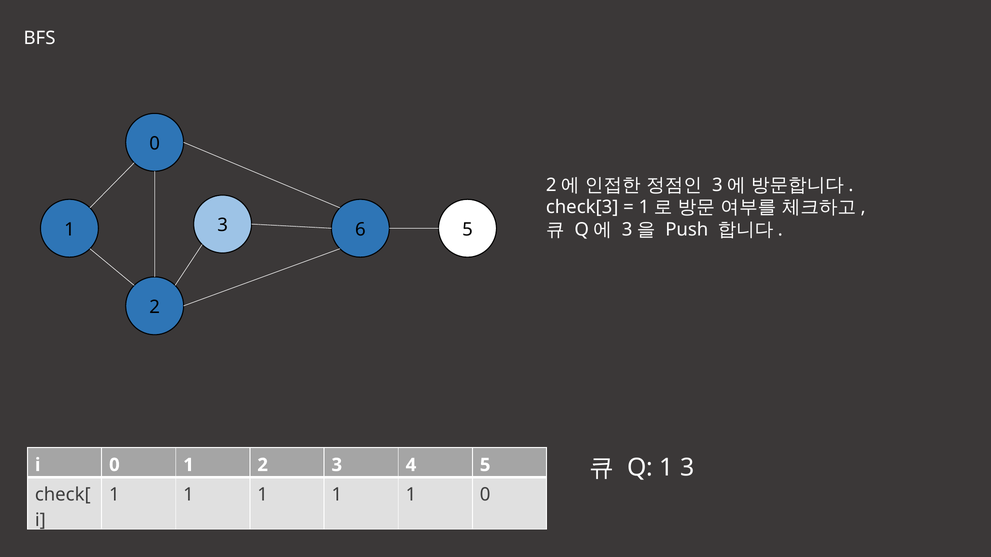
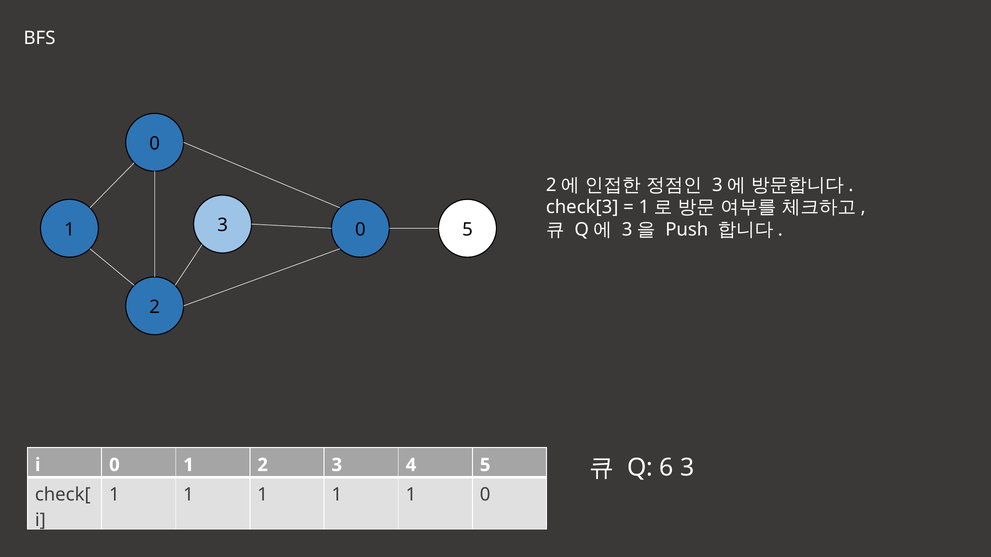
6: 6 -> 0 (360, 230)
Q 1: 1 -> 6 (667, 468)
